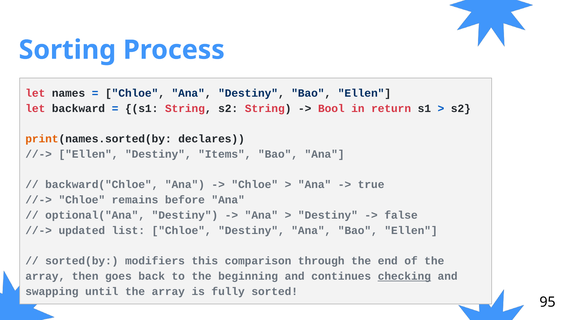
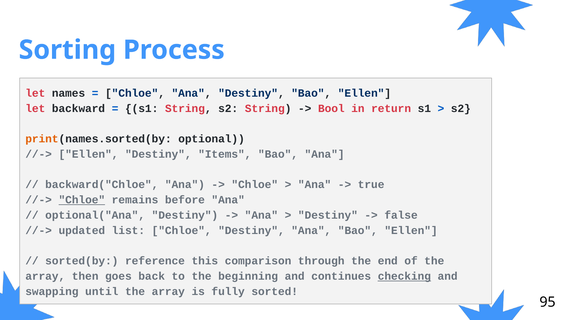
declares: declares -> optional (212, 139)
Chloe underline: none -> present (82, 200)
modifiers: modifiers -> reference (155, 261)
